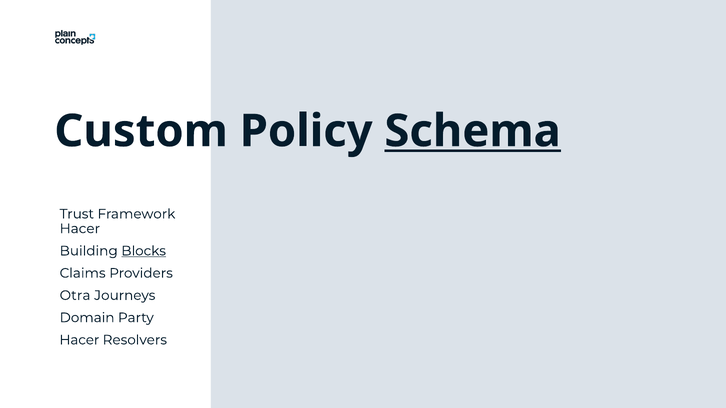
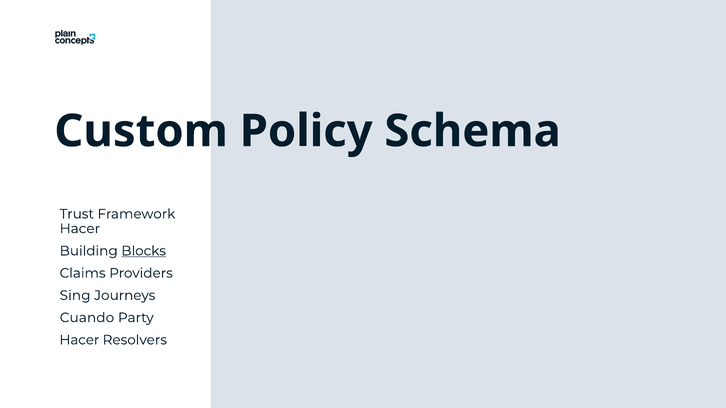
Schema underline: present -> none (473, 131)
Otra: Otra -> Sing (75, 296)
Domain: Domain -> Cuando (87, 318)
